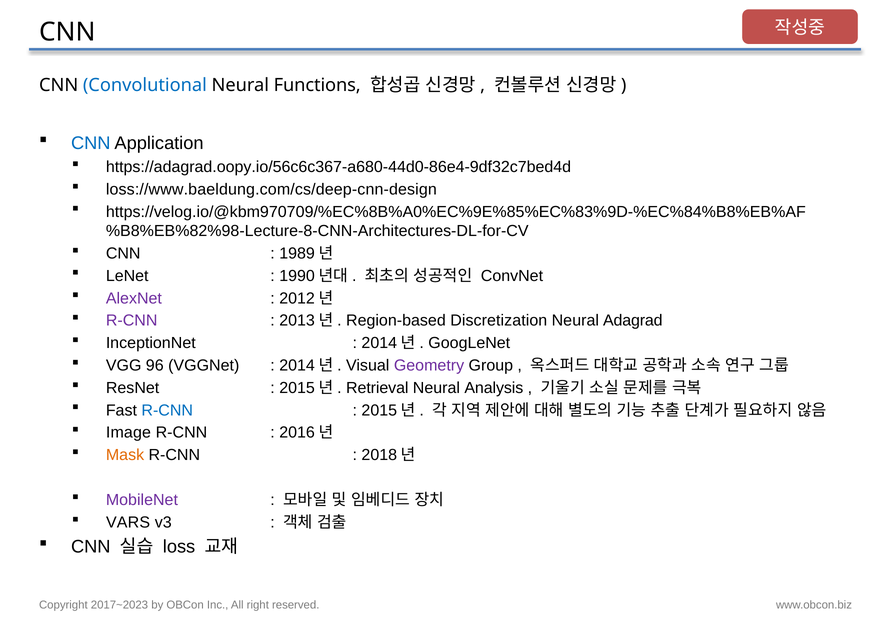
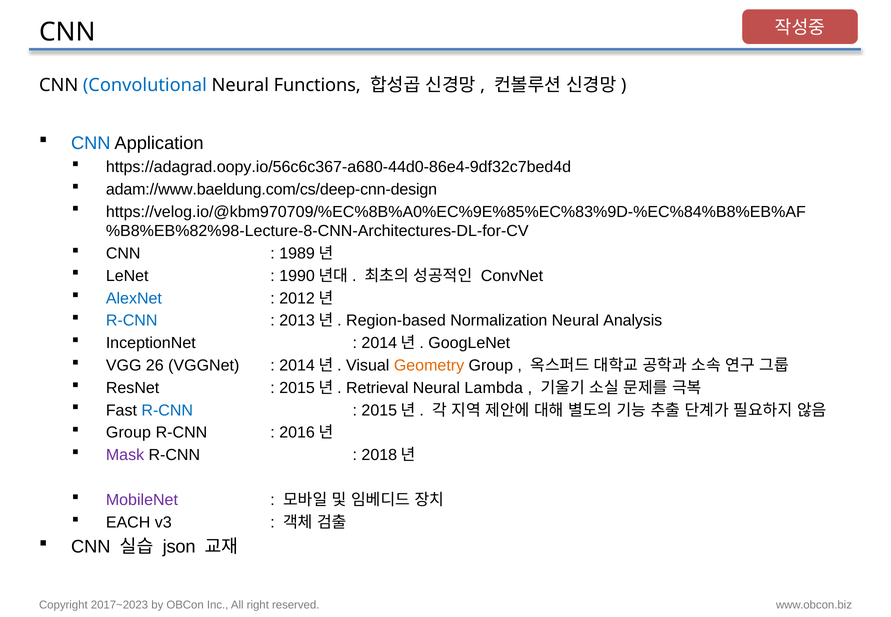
loss://www.baeldung.com/cs/deep-cnn-design: loss://www.baeldung.com/cs/deep-cnn-design -> adam://www.baeldung.com/cs/deep-cnn-design (272, 189)
AlexNet colour: purple -> blue (134, 298)
R-CNN colour: purple -> blue (132, 321)
Discretization: Discretization -> Normalization (499, 321)
Adagrad: Adagrad -> Analysis (633, 321)
96: 96 -> 26 (155, 365)
Geometry colour: purple -> orange (429, 365)
Analysis: Analysis -> Lambda (494, 388)
Image: Image -> Group (128, 433)
Mask colour: orange -> purple (125, 455)
VARS: VARS -> EACH (128, 522)
loss: loss -> json (179, 547)
